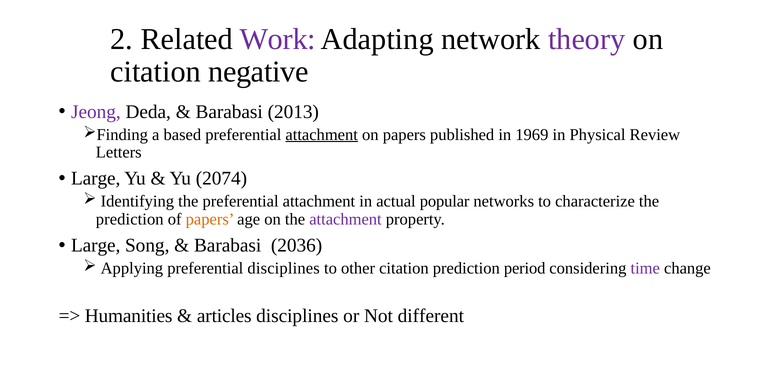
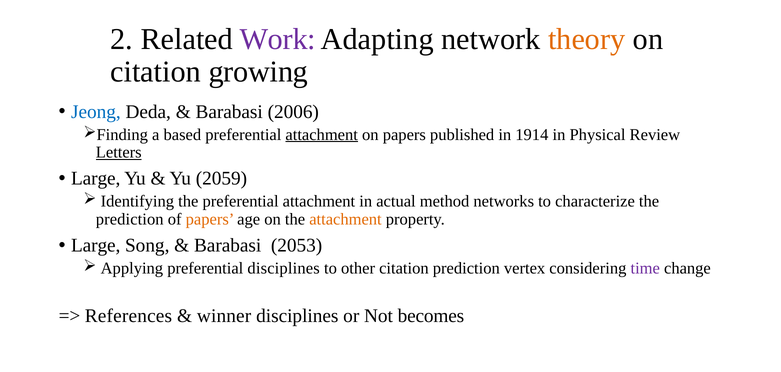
theory colour: purple -> orange (587, 39)
negative: negative -> growing (258, 72)
Jeong colour: purple -> blue (96, 112)
2013: 2013 -> 2006 (293, 112)
1969: 1969 -> 1914 (532, 135)
Letters underline: none -> present (119, 152)
2074: 2074 -> 2059 (221, 179)
popular: popular -> method (445, 201)
attachment colour: purple -> orange (345, 219)
2036: 2036 -> 2053 (297, 245)
period: period -> vertex (525, 268)
Humanities: Humanities -> References (128, 316)
articles: articles -> winner (224, 316)
different: different -> becomes (431, 316)
